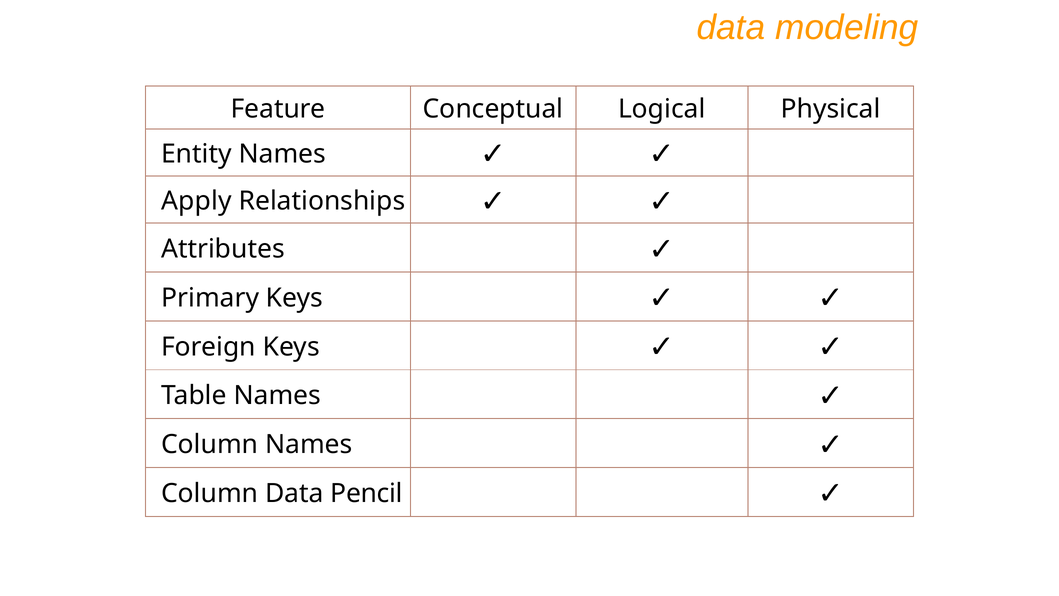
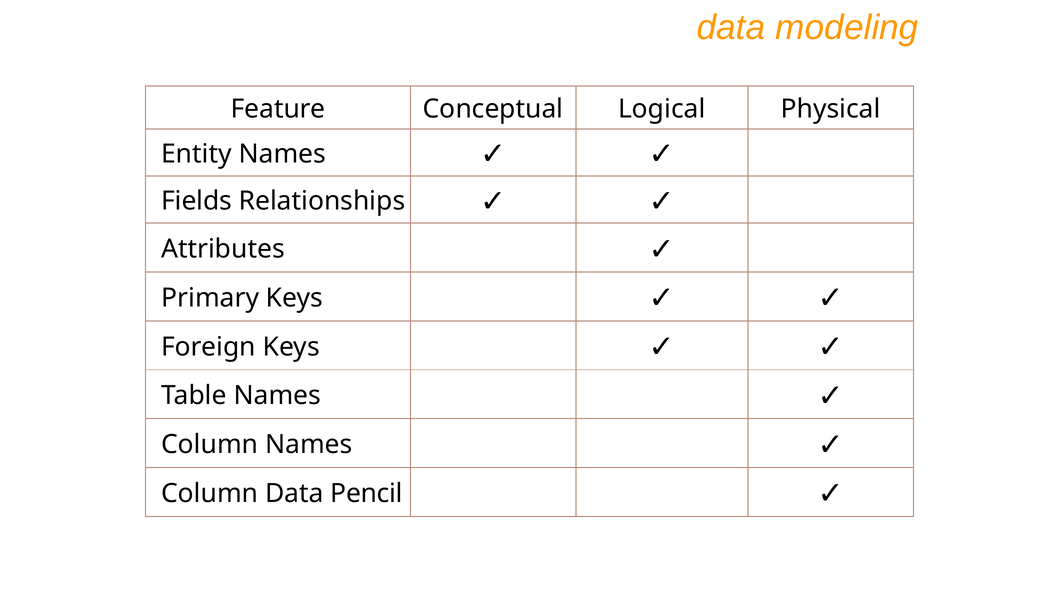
Apply: Apply -> Fields (197, 201)
